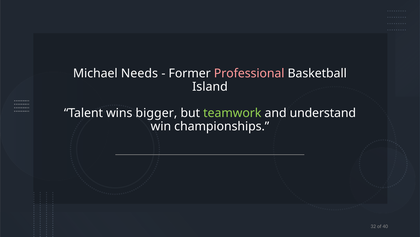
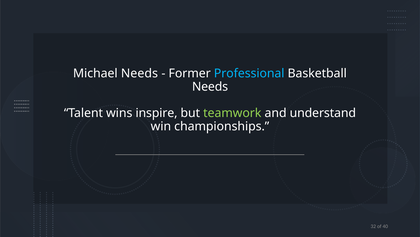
Professional colour: pink -> light blue (249, 73)
Island: Island -> Needs (210, 86)
bigger: bigger -> inspire (156, 113)
